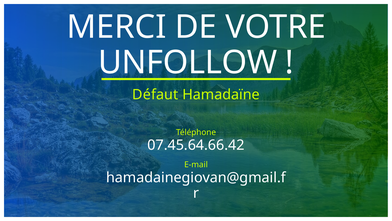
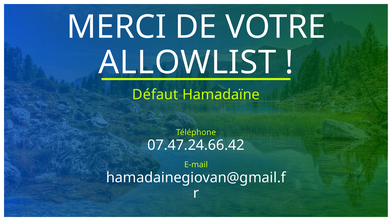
UNFOLLOW: UNFOLLOW -> ALLOWLIST (187, 62)
07.45.64.66.42: 07.45.64.66.42 -> 07.47.24.66.42 (196, 145)
